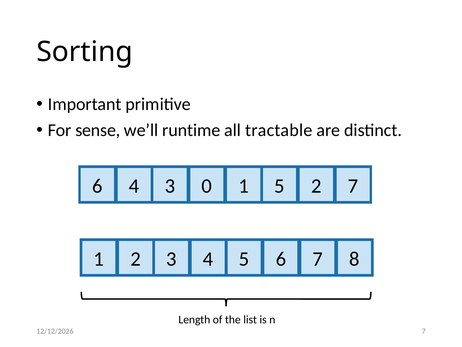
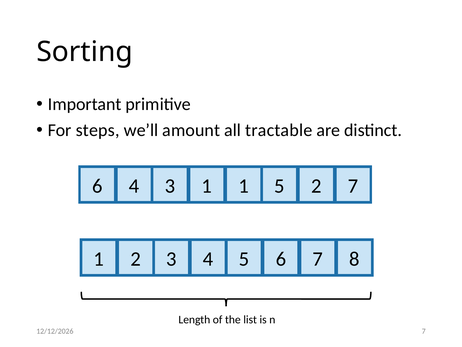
sense: sense -> steps (98, 130)
runtime: runtime -> amount (191, 130)
3 0: 0 -> 1 (207, 186)
